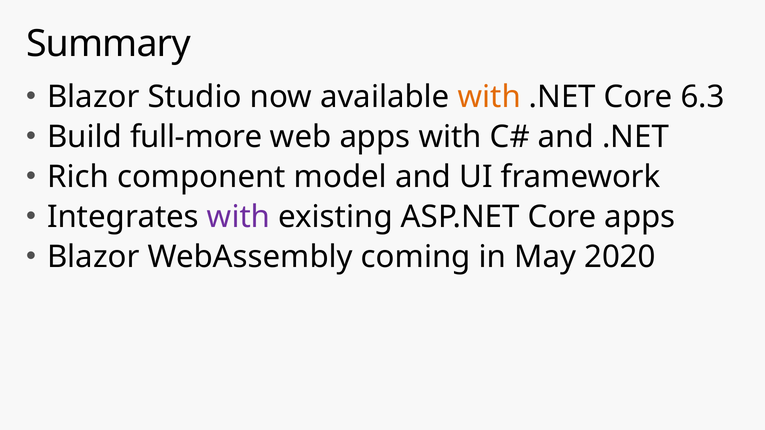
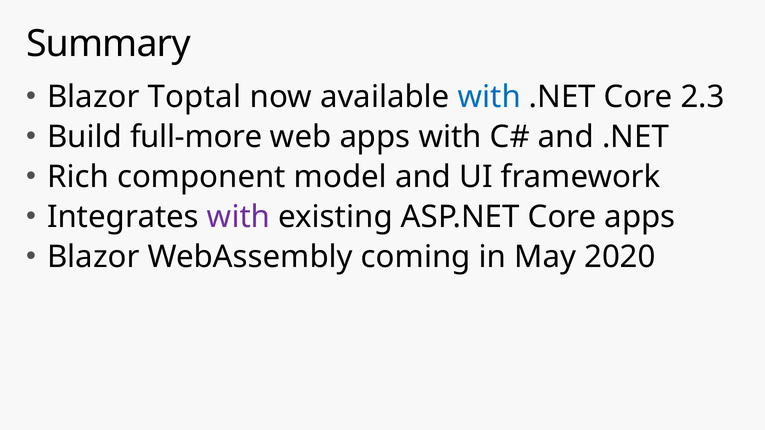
Studio: Studio -> Toptal (194, 97)
with colour: orange -> blue (489, 97)
6.3: 6.3 -> 2.3 (703, 97)
